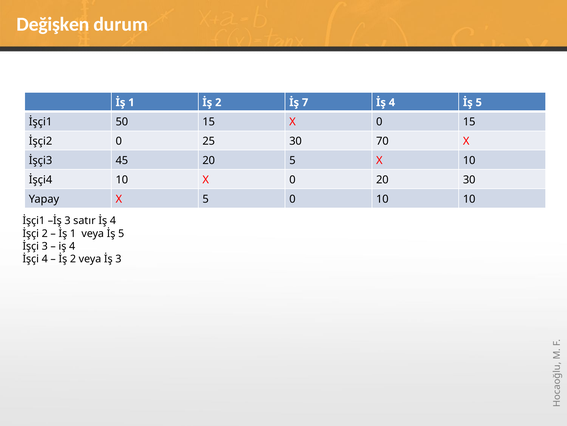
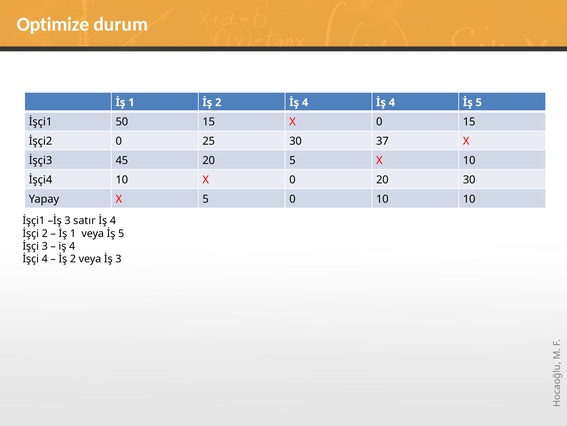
Değişken: Değişken -> Optimize (53, 24)
2 İş 7: 7 -> 4 (305, 102)
70: 70 -> 37 (382, 141)
